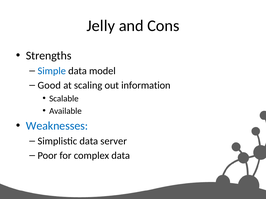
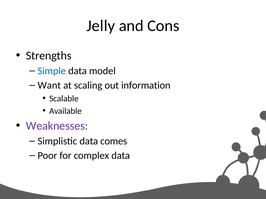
Good: Good -> Want (49, 86)
Weaknesses colour: blue -> purple (57, 126)
server: server -> comes (114, 141)
